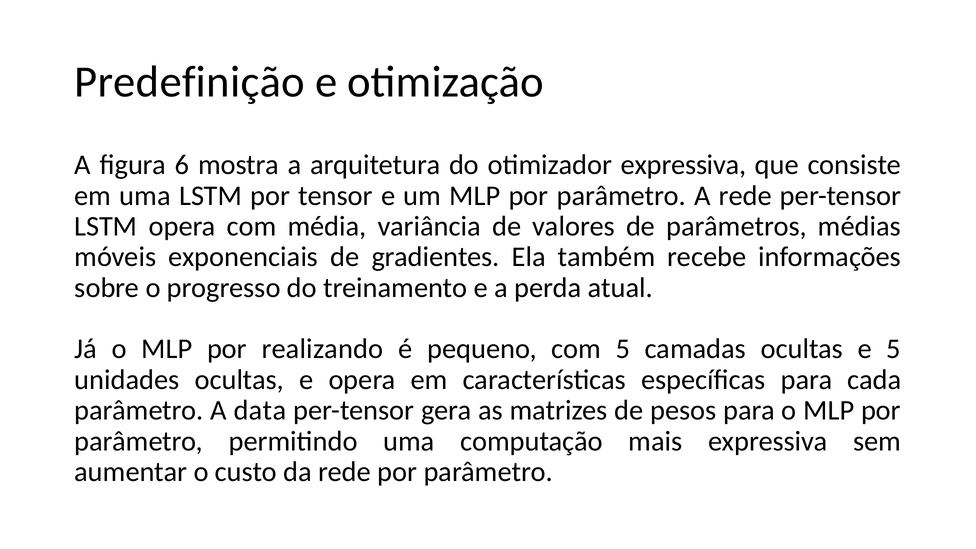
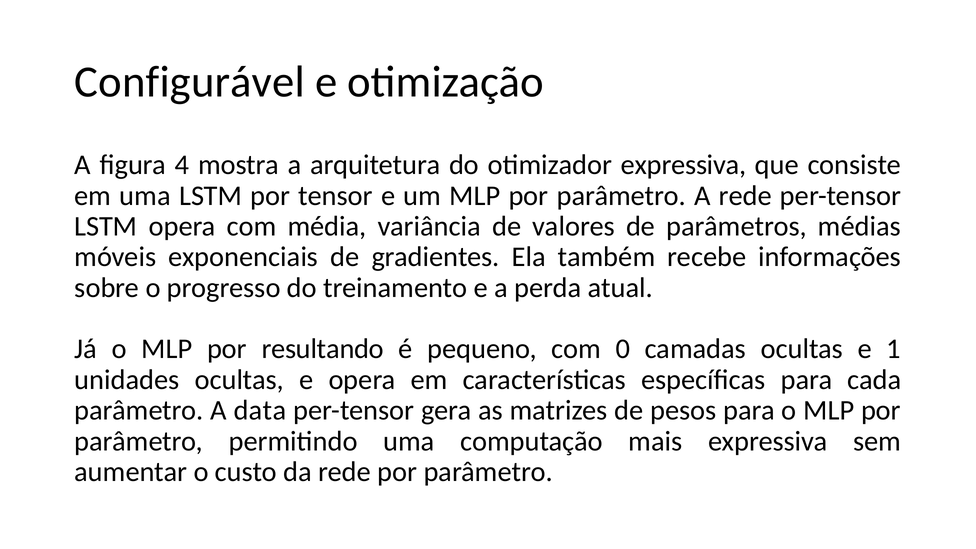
Predefinição: Predefinição -> Configurável (190, 82)
6: 6 -> 4 (182, 165)
realizando: realizando -> resultando (323, 349)
com 5: 5 -> 0 (623, 349)
e 5: 5 -> 1 (894, 349)
